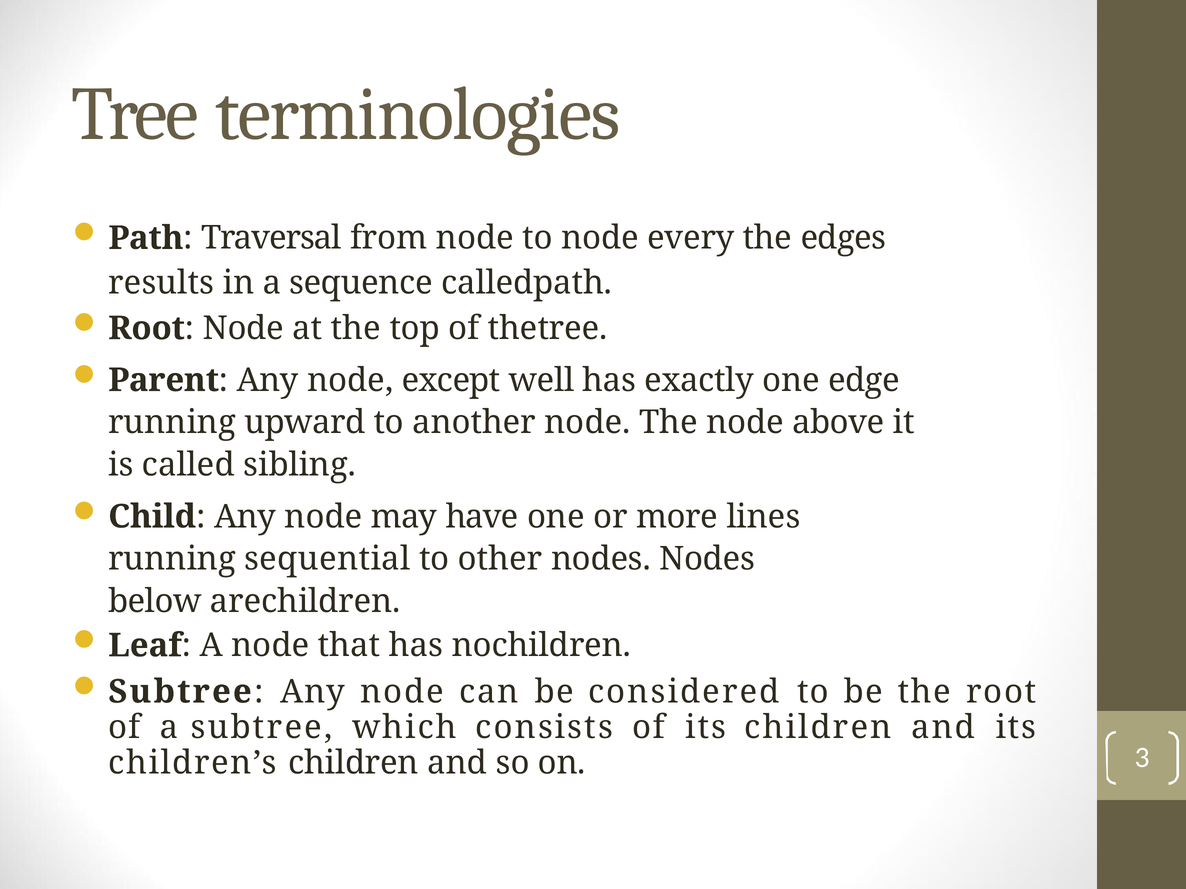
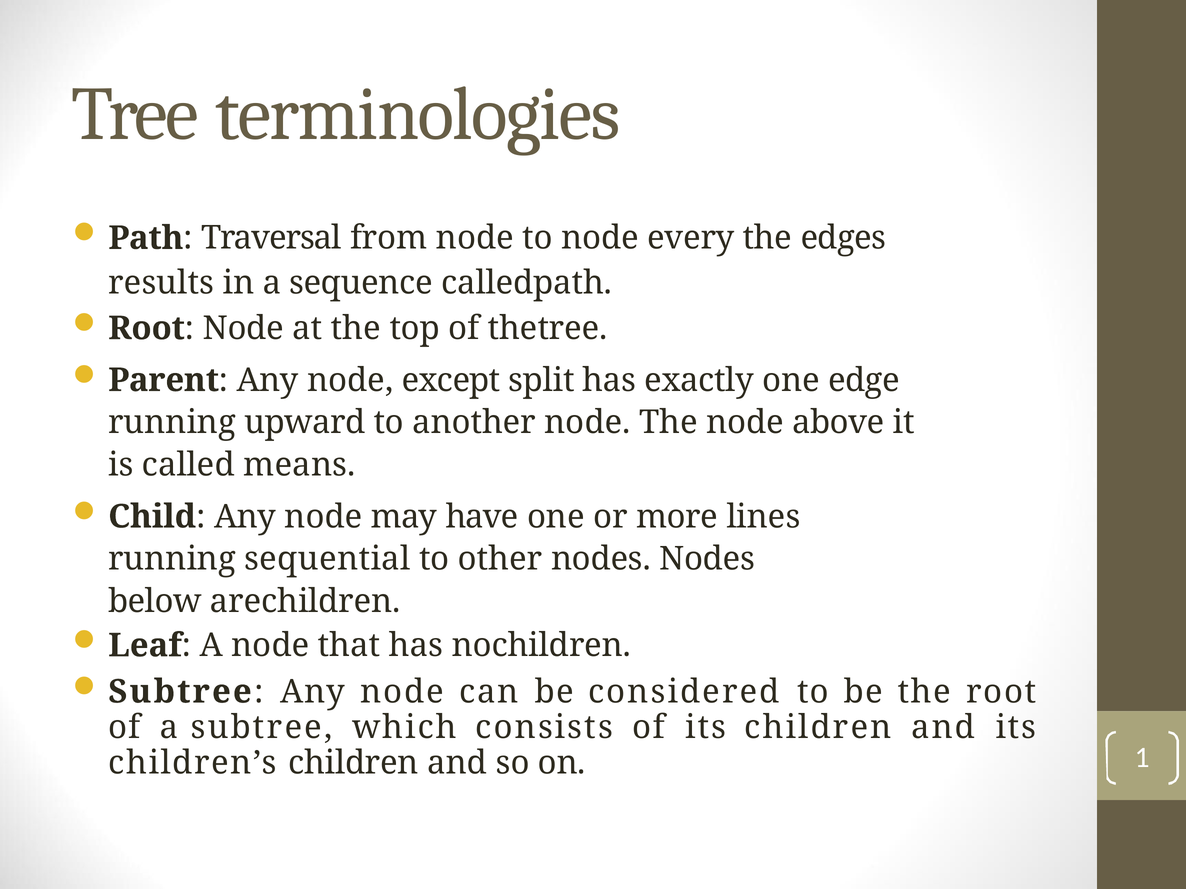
well: well -> split (542, 380)
sibling: sibling -> means (300, 465)
3: 3 -> 1 (1142, 758)
